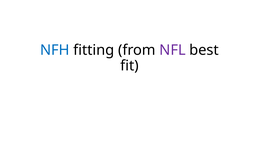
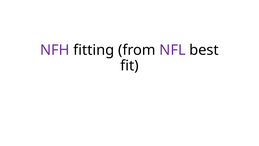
NFH colour: blue -> purple (55, 50)
